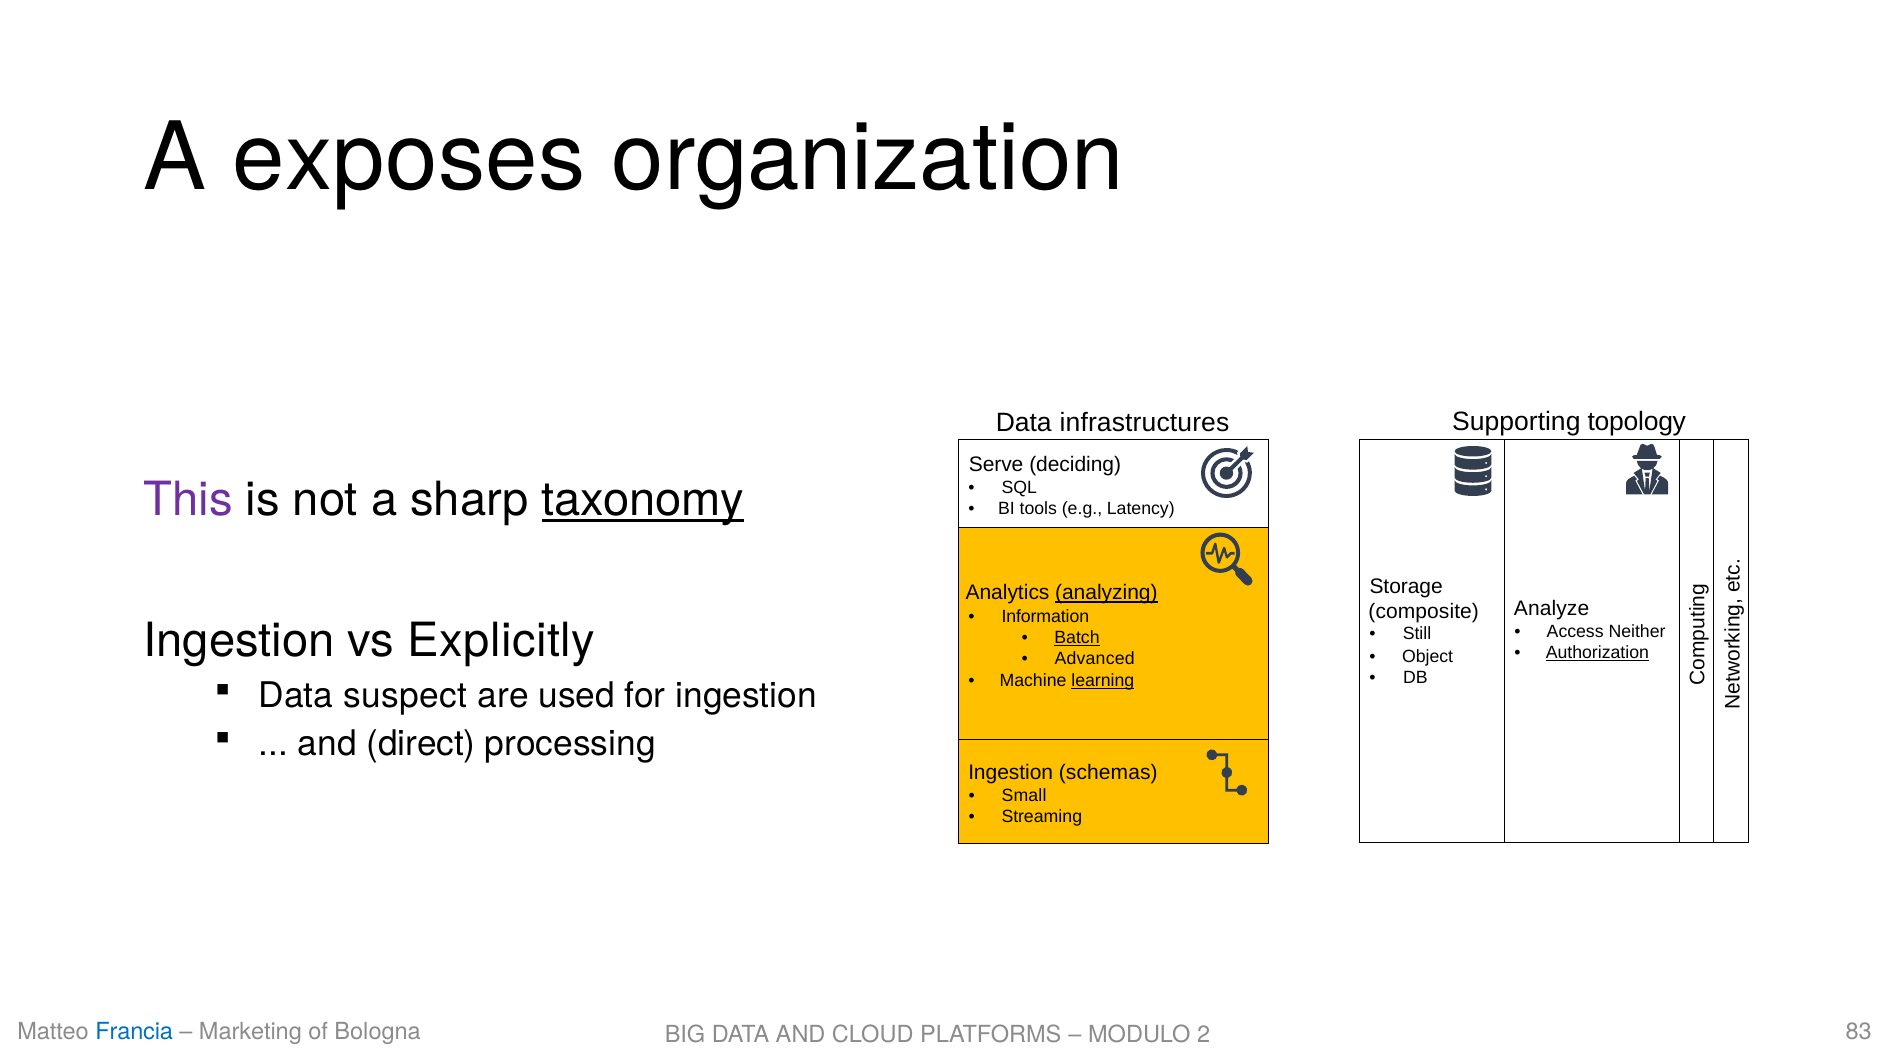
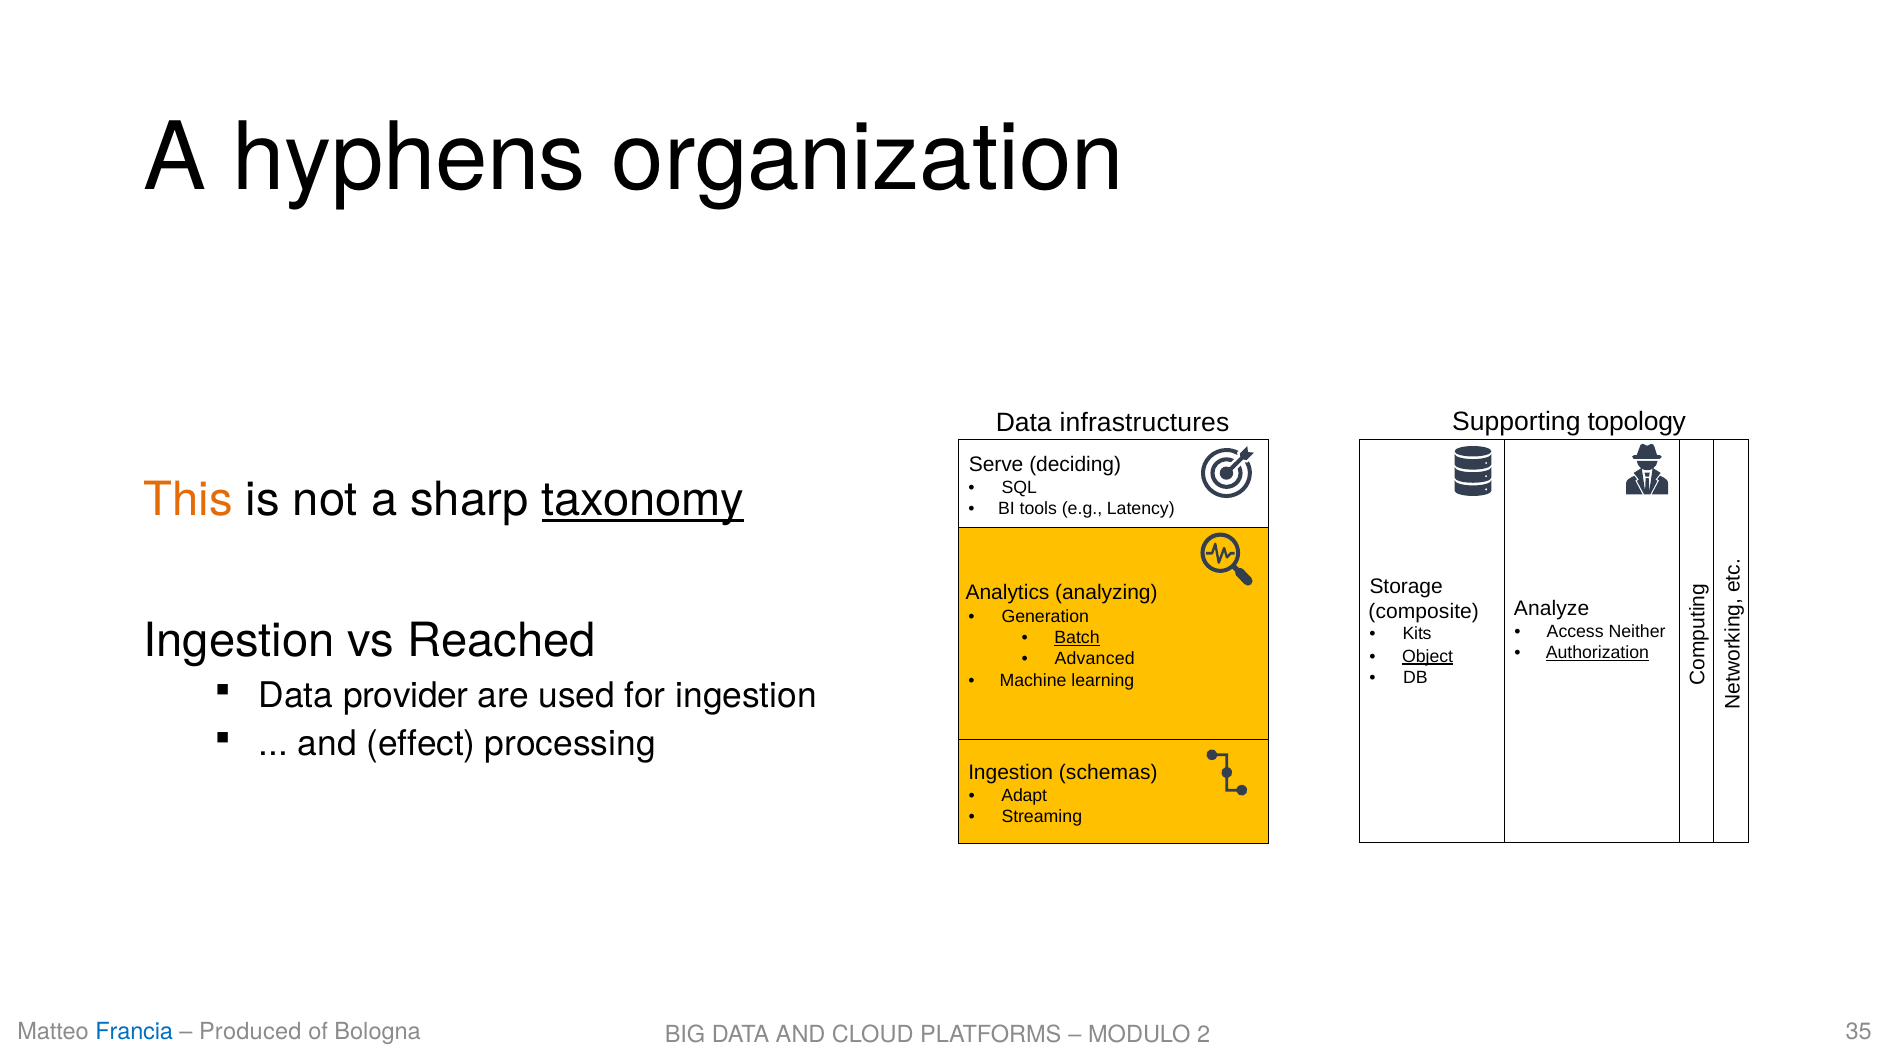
exposes: exposes -> hyphens (409, 158)
This colour: purple -> orange (188, 500)
analyzing underline: present -> none (1106, 593)
Information: Information -> Generation (1045, 616)
Explicitly: Explicitly -> Reached (502, 641)
Still: Still -> Kits (1417, 634)
Object underline: none -> present (1428, 656)
learning underline: present -> none (1103, 681)
suspect: suspect -> provider (406, 696)
direct: direct -> effect (421, 744)
Small: Small -> Adapt (1024, 796)
Marketing: Marketing -> Produced (250, 1032)
83: 83 -> 35 (1859, 1032)
